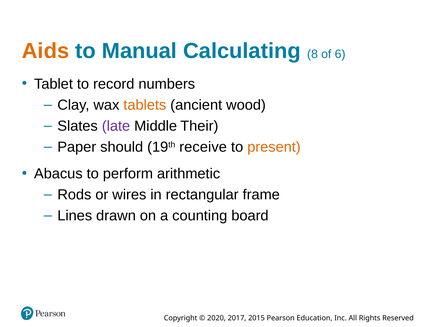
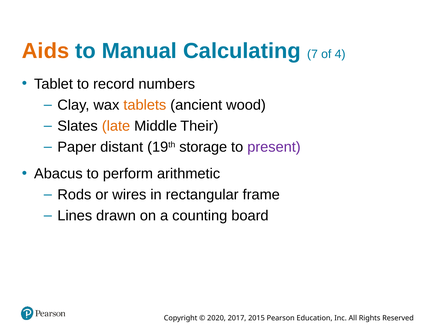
8: 8 -> 7 (312, 54)
6: 6 -> 4 (340, 54)
late colour: purple -> orange (116, 126)
should: should -> distant (122, 148)
receive: receive -> storage (203, 148)
present colour: orange -> purple (274, 148)
